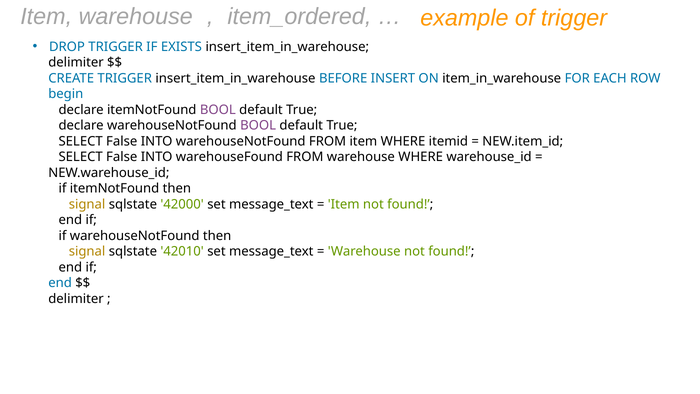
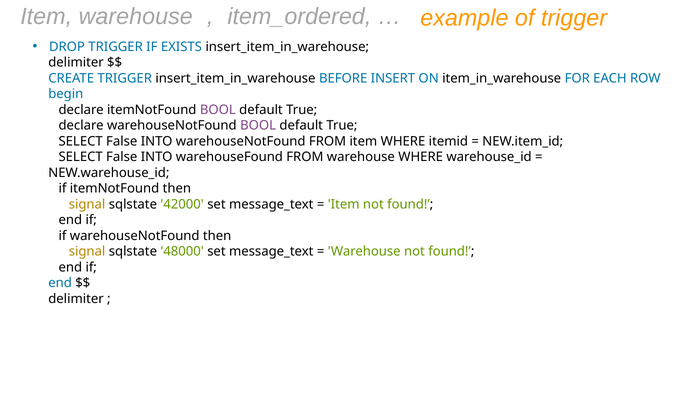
42010: 42010 -> 48000 (182, 251)
